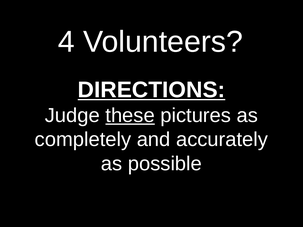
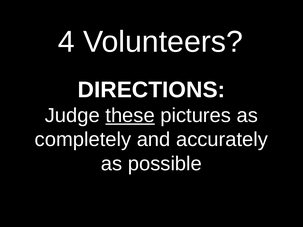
DIRECTIONS underline: present -> none (151, 90)
